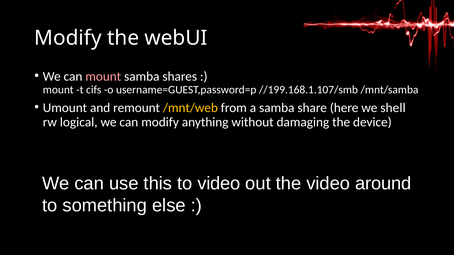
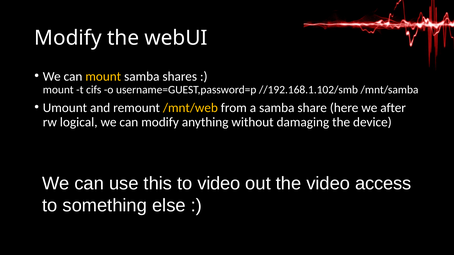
mount colour: pink -> yellow (103, 77)
//199.168.1.107/smb: //199.168.1.107/smb -> //192.168.1.102/smb (308, 90)
shell: shell -> after (393, 108)
around: around -> access (383, 184)
